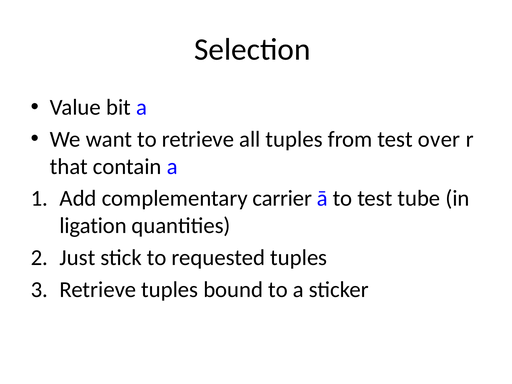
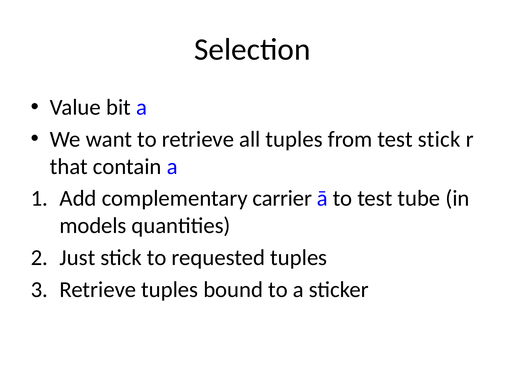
test over: over -> stick (439, 139)
ligation: ligation -> models (93, 226)
